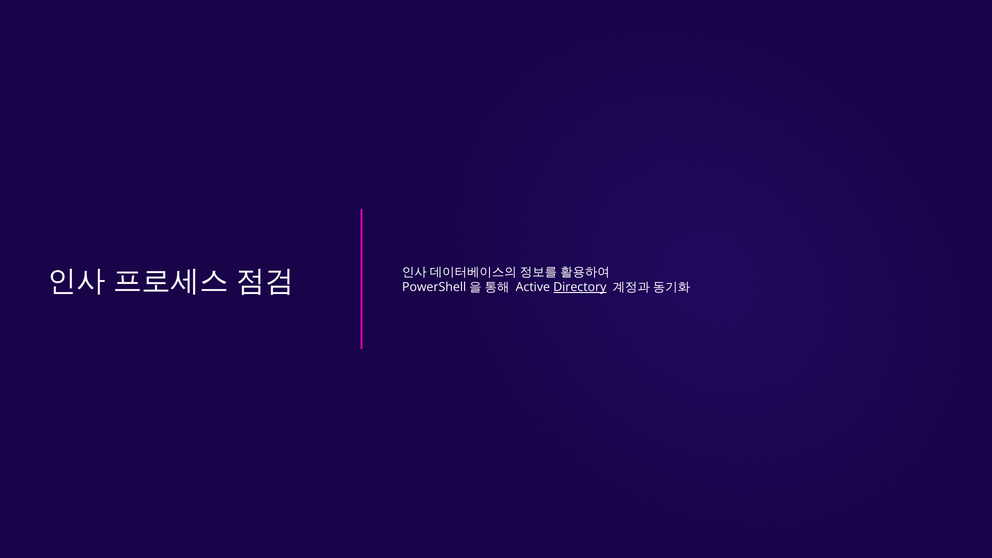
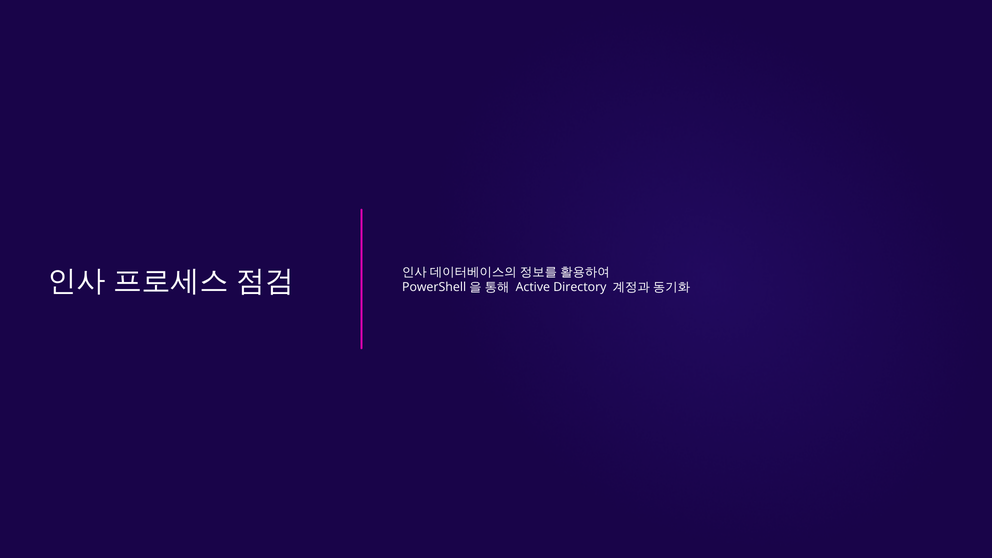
Directory underline: present -> none (580, 287)
